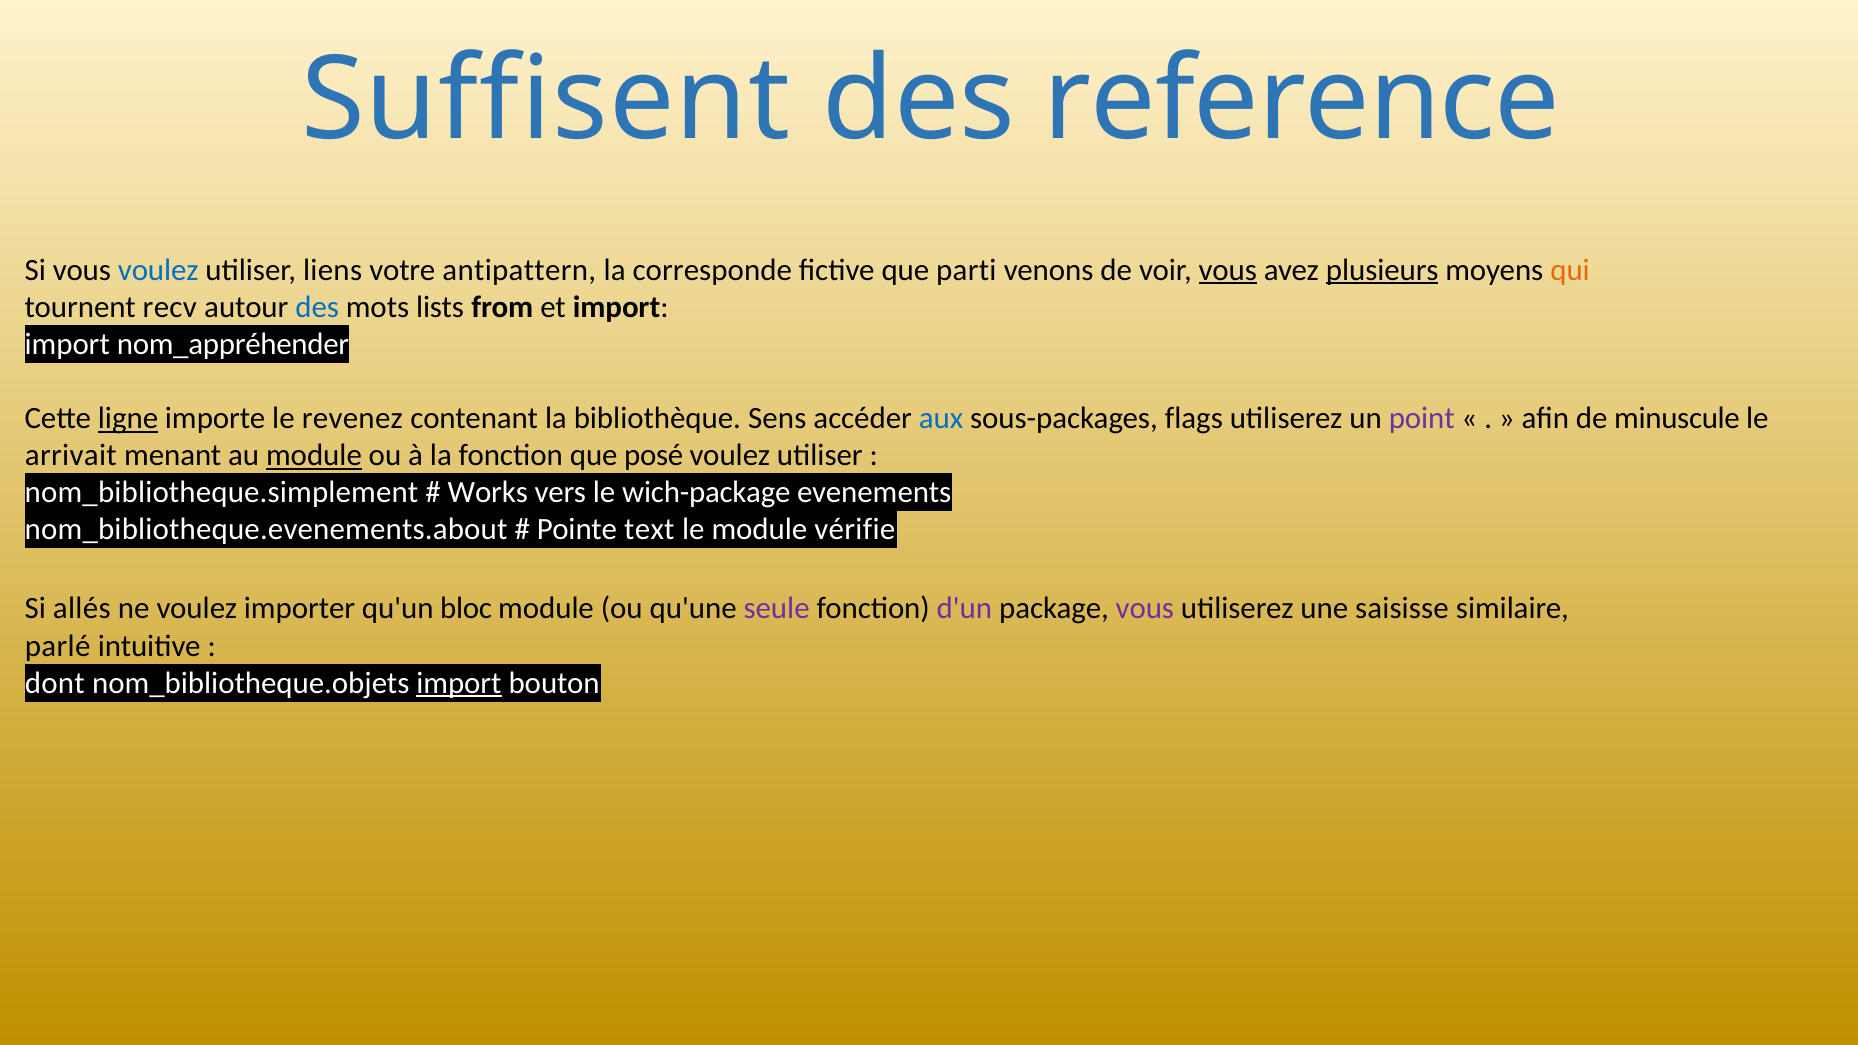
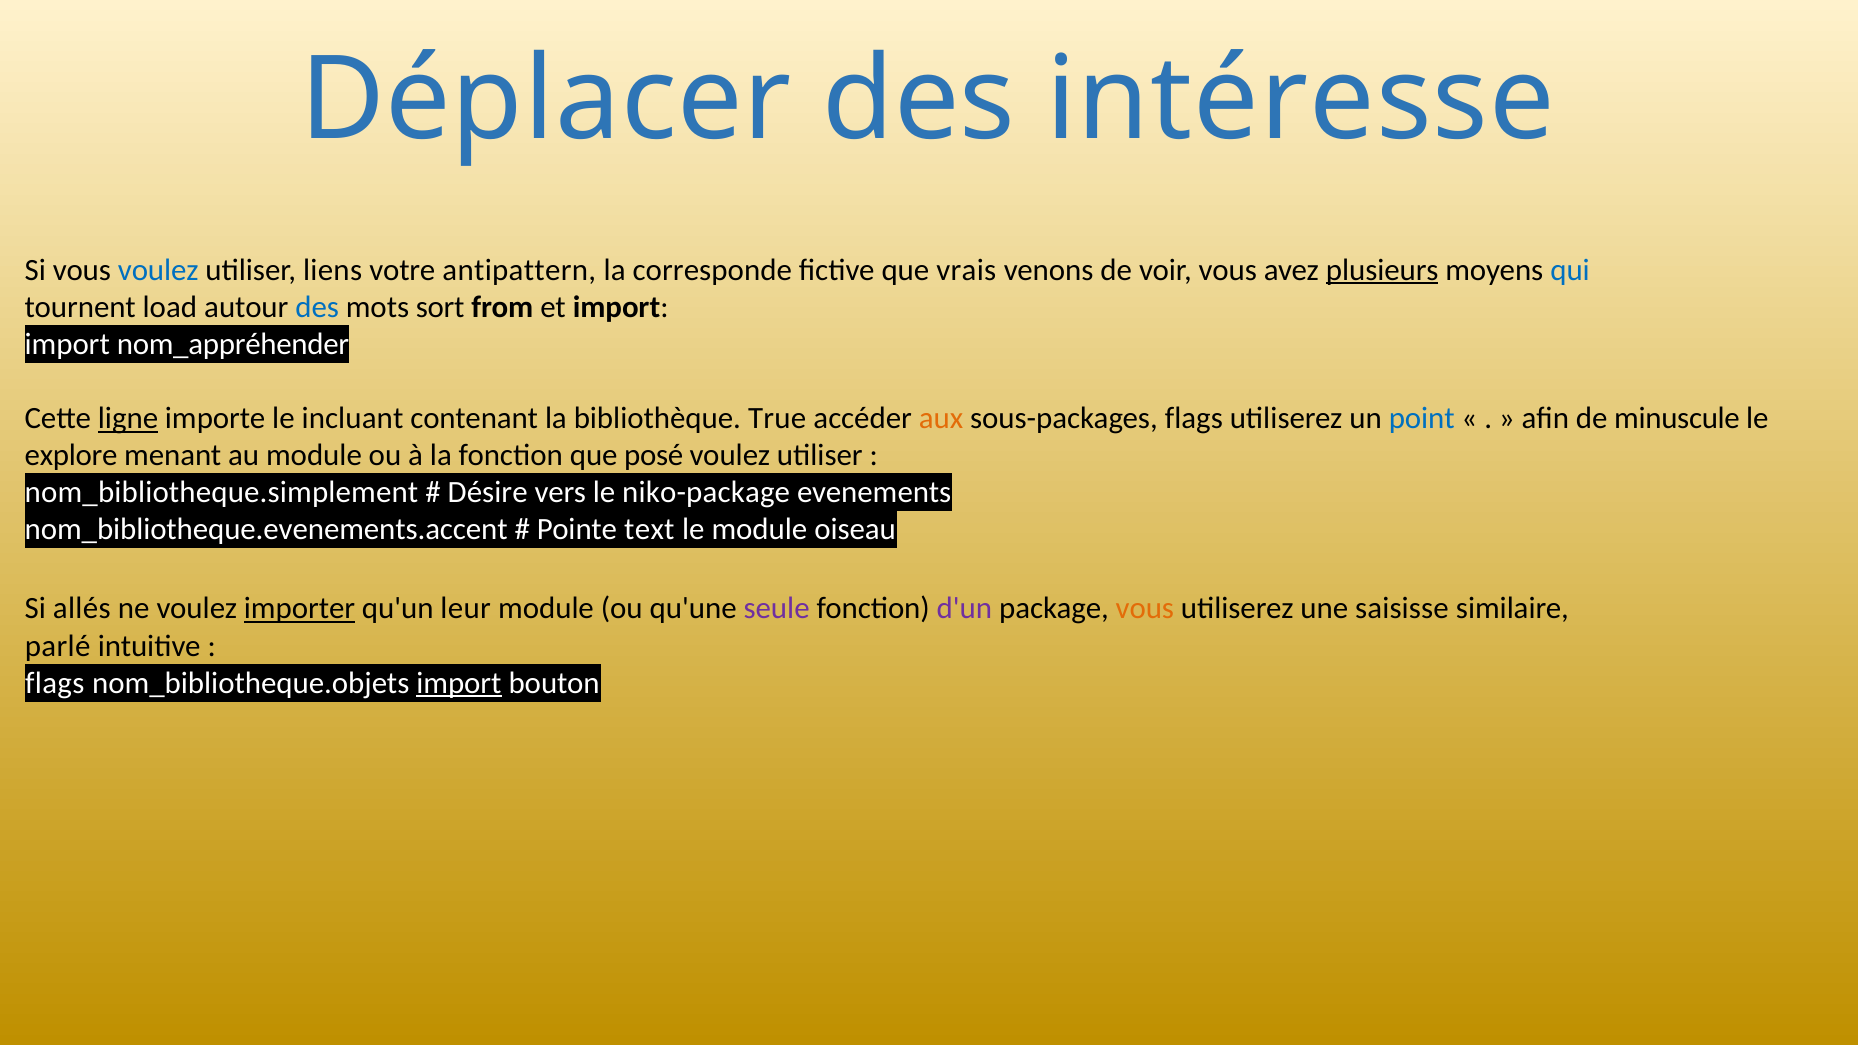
Suffisent: Suffisent -> Déplacer (546, 100)
reference: reference -> intéresse (1301, 100)
parti: parti -> vrais (966, 270)
vous underline: present -> none (1228, 270)
qui colour: orange -> blue (1570, 270)
recv: recv -> load (170, 307)
lists: lists -> sort (440, 307)
revenez: revenez -> incluant (352, 418)
Sens: Sens -> True (777, 418)
aux colour: blue -> orange (941, 418)
point colour: purple -> blue (1422, 418)
arrivait: arrivait -> explore (71, 456)
module underline: present -> none (314, 456)
Works: Works -> Désire (488, 493)
wich-package: wich-package -> niko-package (706, 493)
nom_bibliotheque.evenements.about: nom_bibliotheque.evenements.about -> nom_bibliotheque.evenements.accent (266, 530)
vérifie: vérifie -> oiseau (855, 530)
importer underline: none -> present (300, 609)
bloc: bloc -> leur (466, 609)
vous colour: purple -> orange (1145, 609)
dont: dont -> flags (55, 683)
